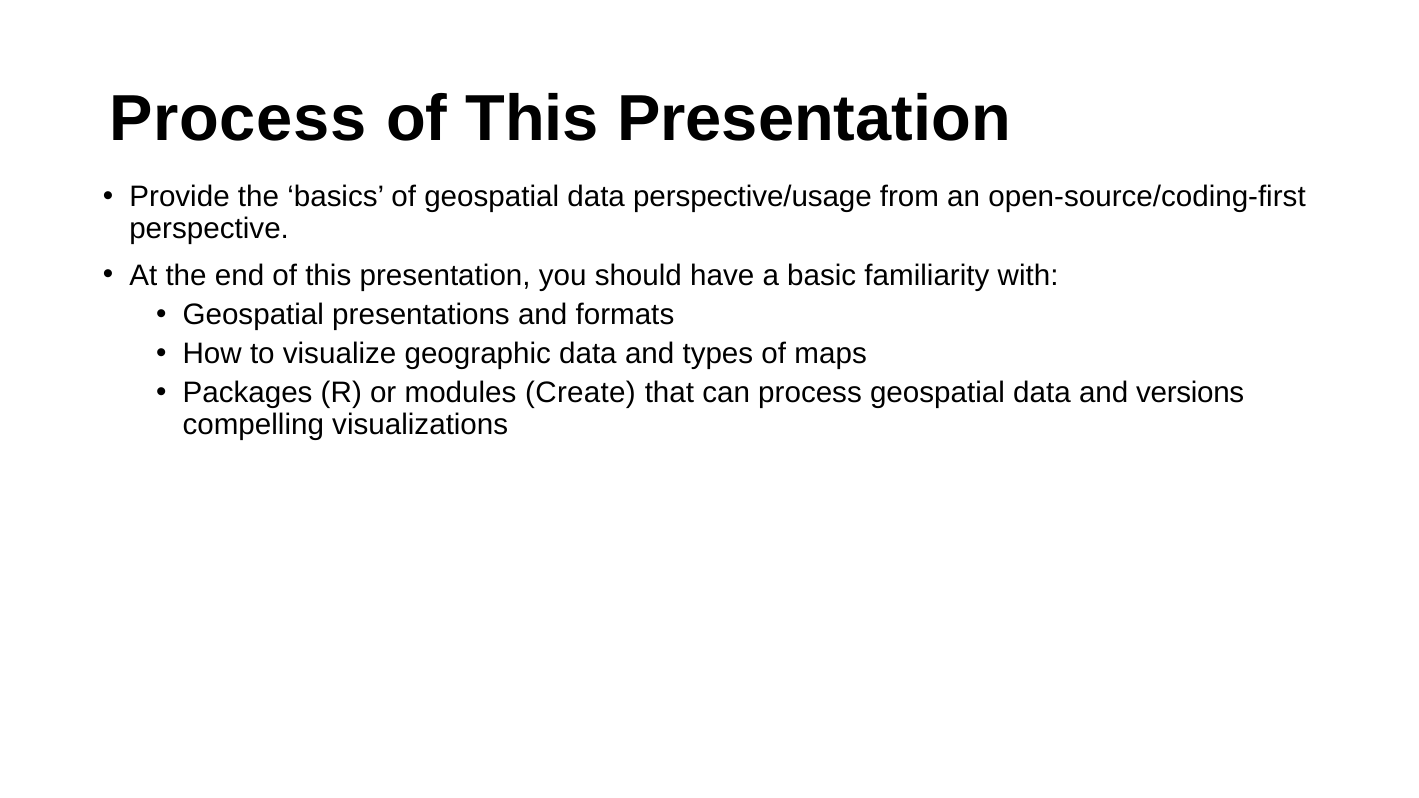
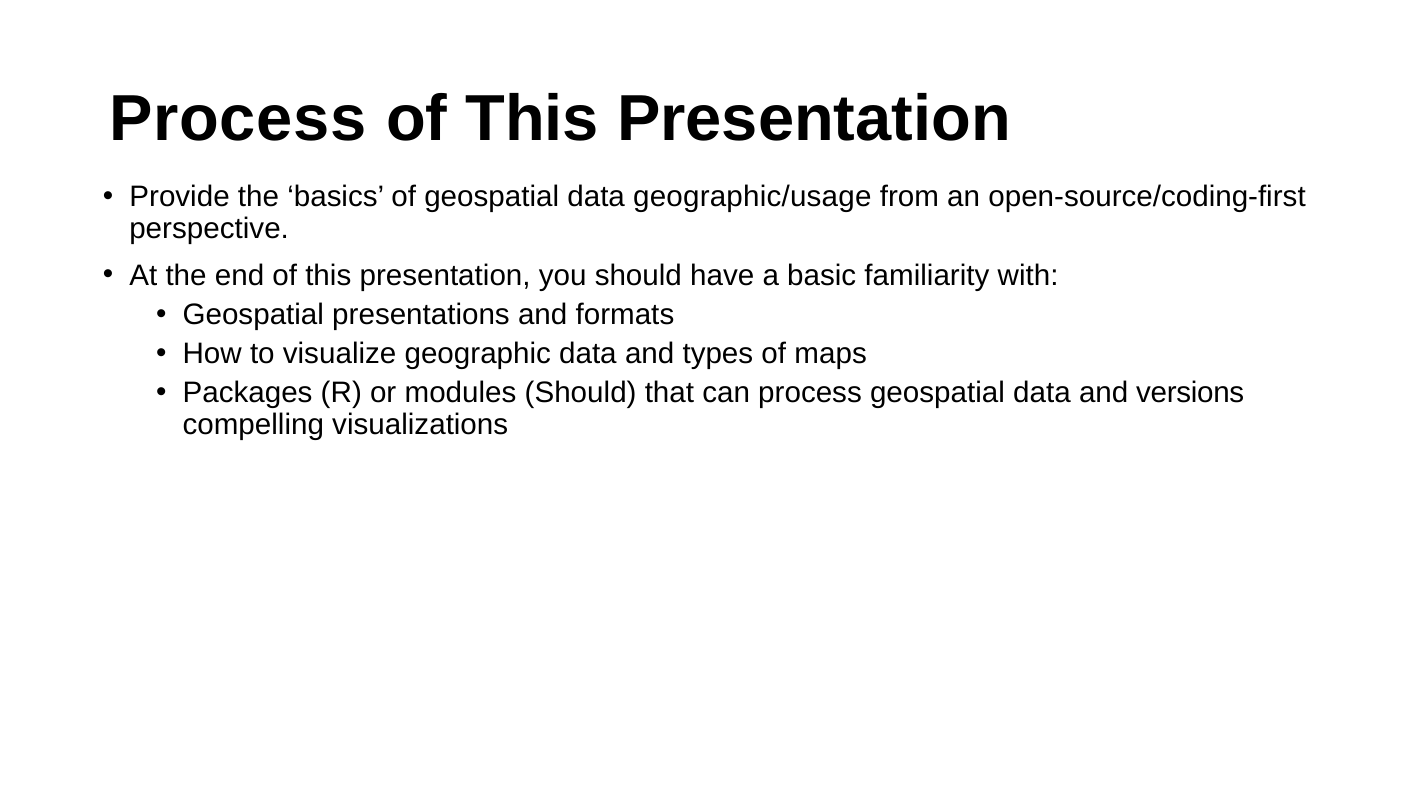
perspective/usage: perspective/usage -> geographic/usage (752, 197)
modules Create: Create -> Should (581, 393)
